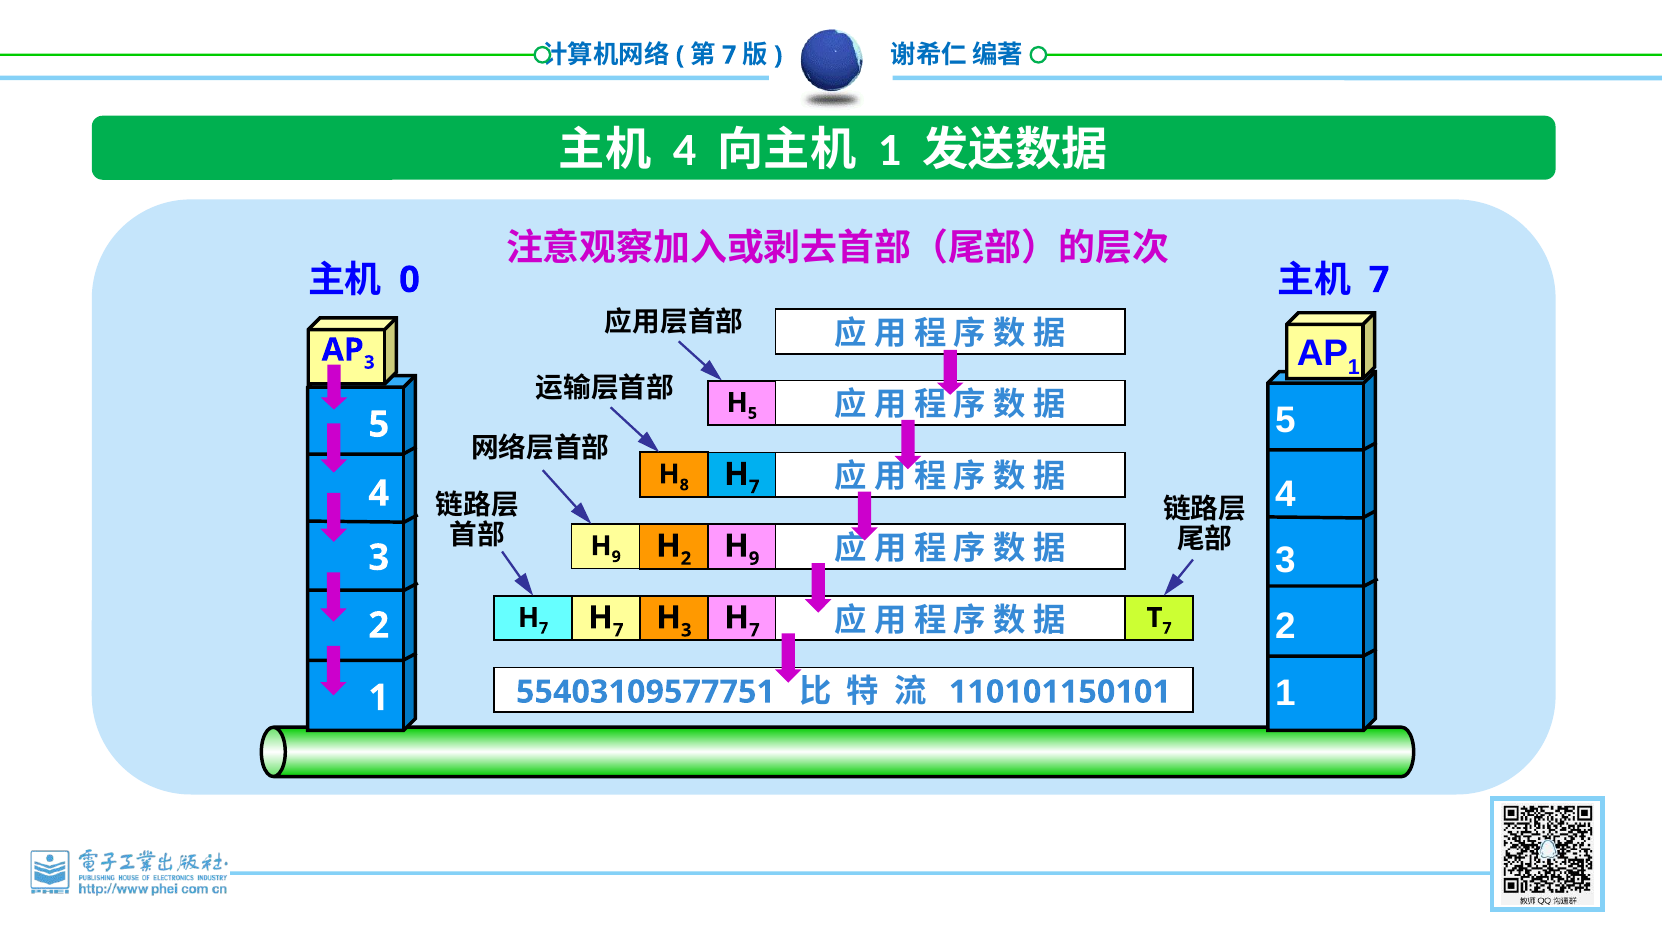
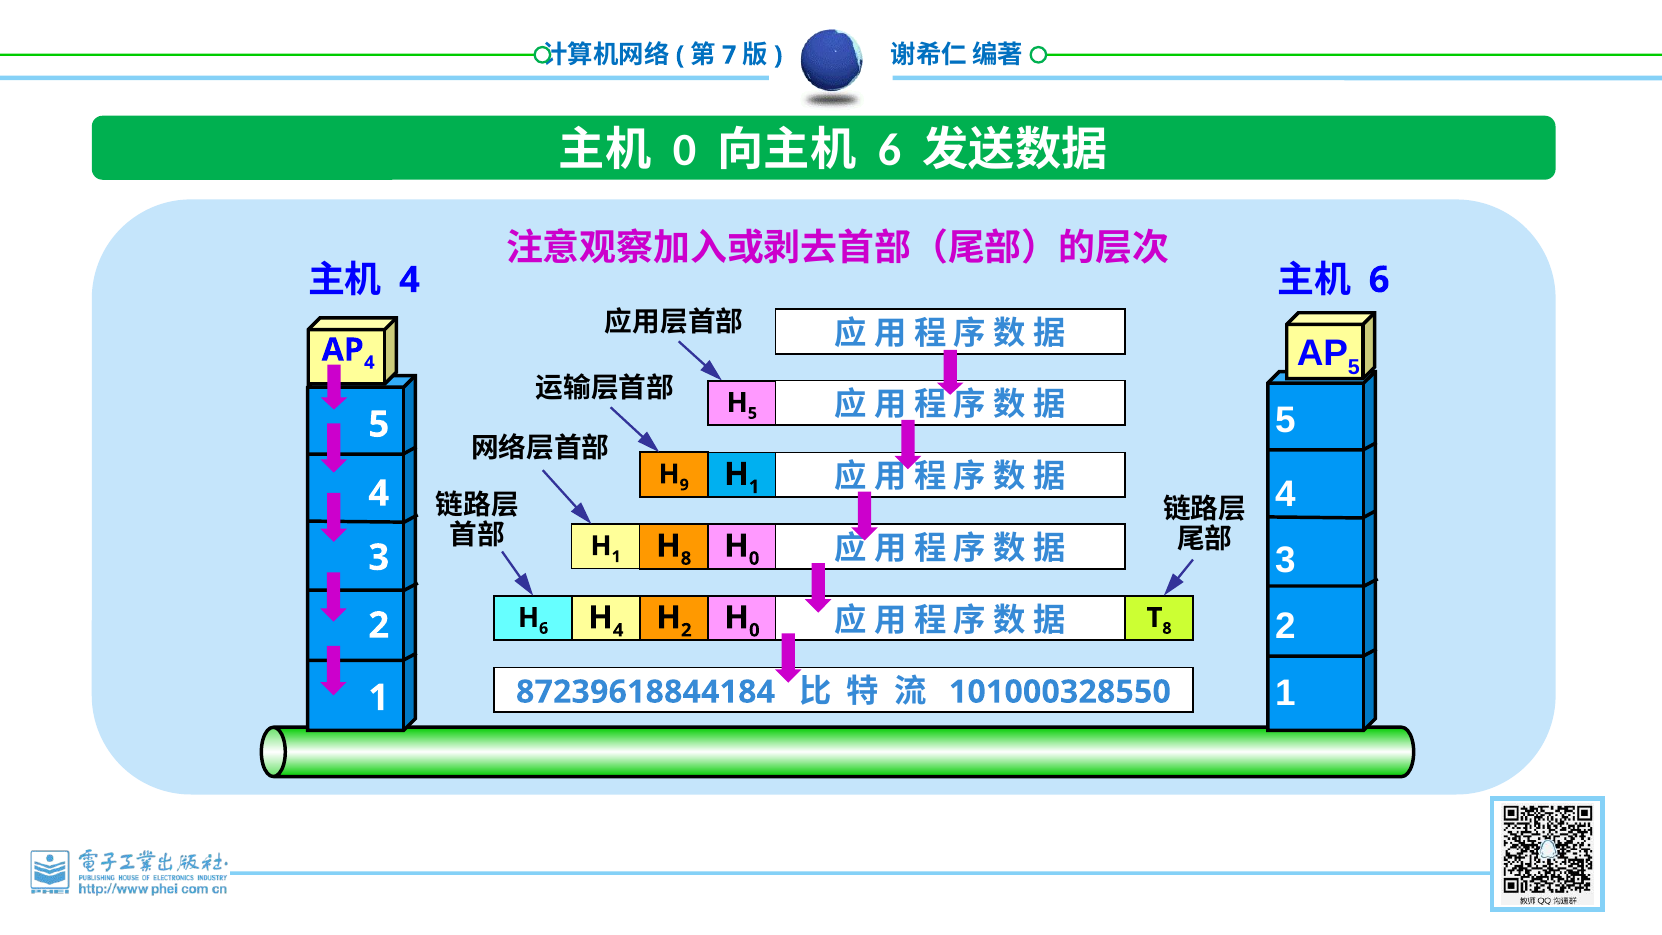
4: 4 -> 0 (685, 150)
1: 1 -> 6 (889, 150)
0: 0 -> 4 (409, 280)
7: 7 -> 6 (1379, 280)
1: 1 -> 5 (1354, 367)
3: 3 -> 4 (369, 362)
7: 7 -> 1 (754, 487)
8: 8 -> 9 (684, 485)
2: 2 -> 8 (686, 558)
9: 9 -> 0 (754, 558)
9: 9 -> 1 (616, 557)
7: 7 -> 4 (618, 630)
3: 3 -> 2 (686, 630)
7: 7 -> 0 (754, 630)
7: 7 -> 6 (544, 628)
7: 7 -> 8 (1167, 628)
55403109577751: 55403109577751 -> 87239618844184 (645, 692)
110101150101: 110101150101 -> 101000328550 (1060, 692)
